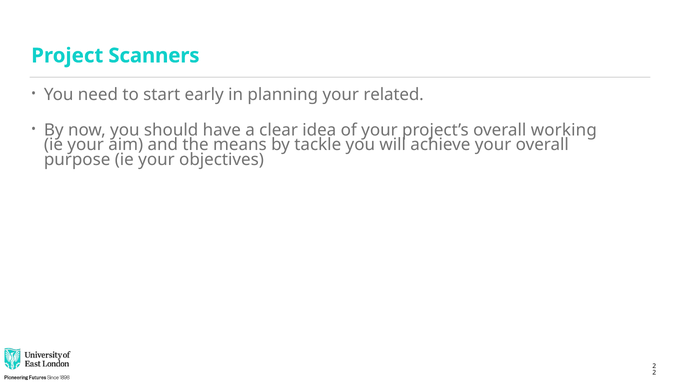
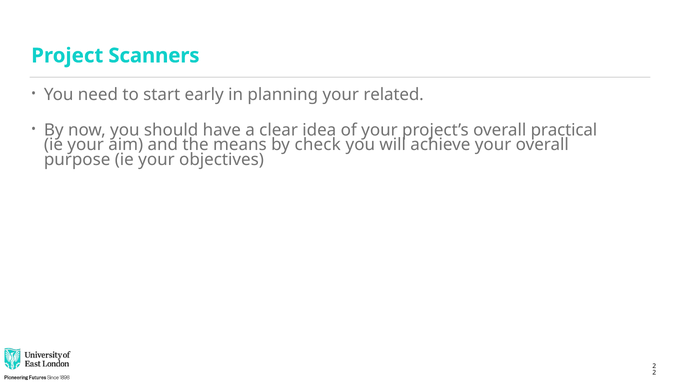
working: working -> practical (564, 130)
tackle: tackle -> check (318, 145)
